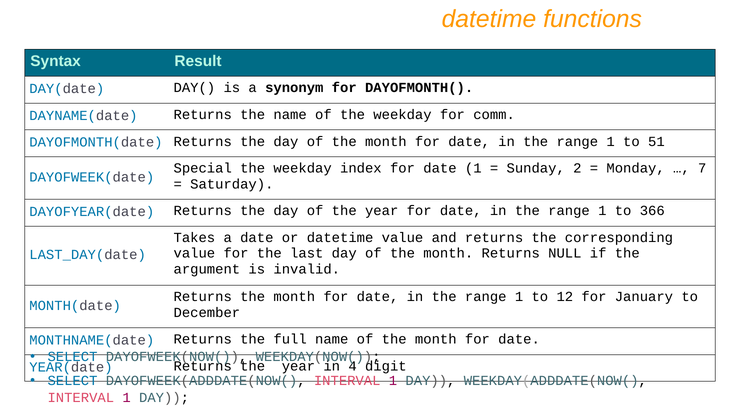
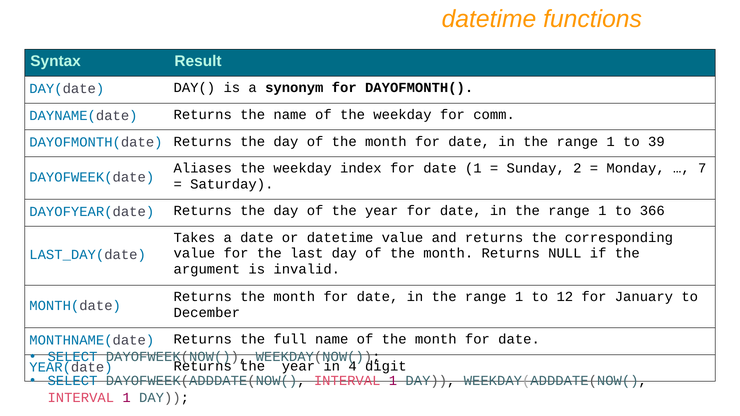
51: 51 -> 39 (656, 142)
Special: Special -> Aliases (203, 168)
